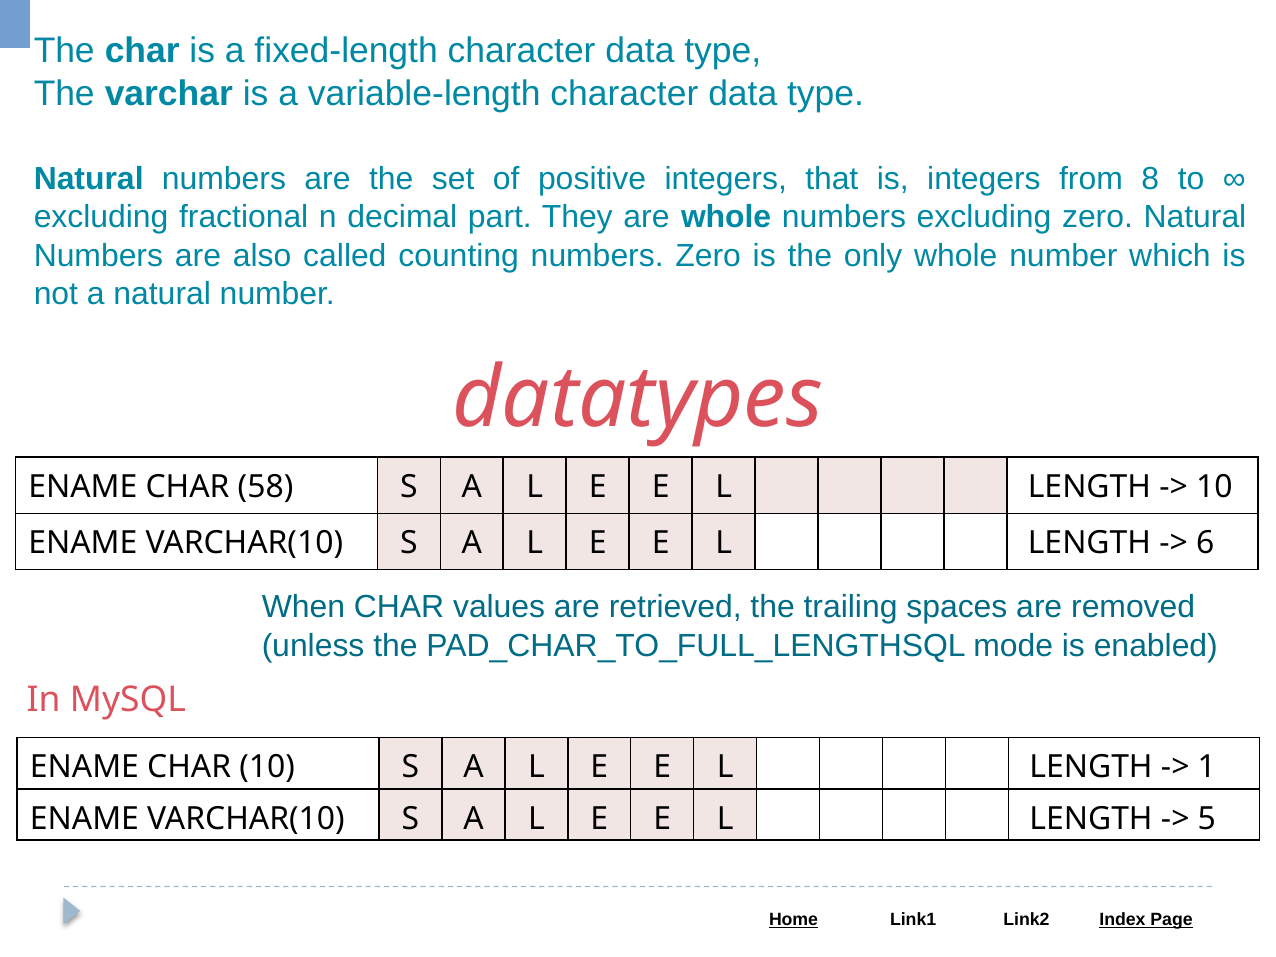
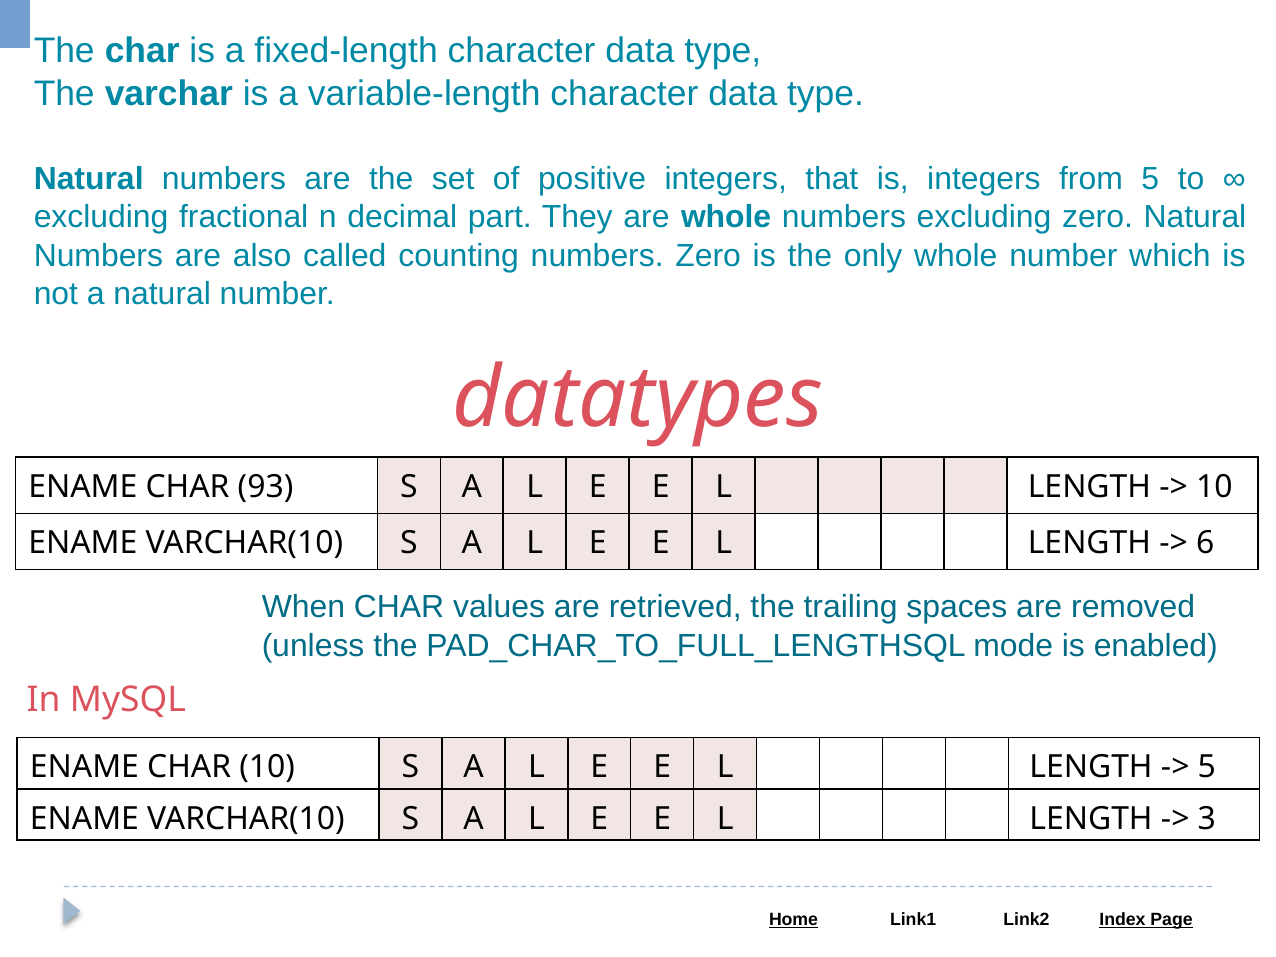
from 8: 8 -> 5 (1150, 179)
58: 58 -> 93 (266, 487)
1: 1 -> 5 (1207, 767)
5: 5 -> 3 (1207, 819)
